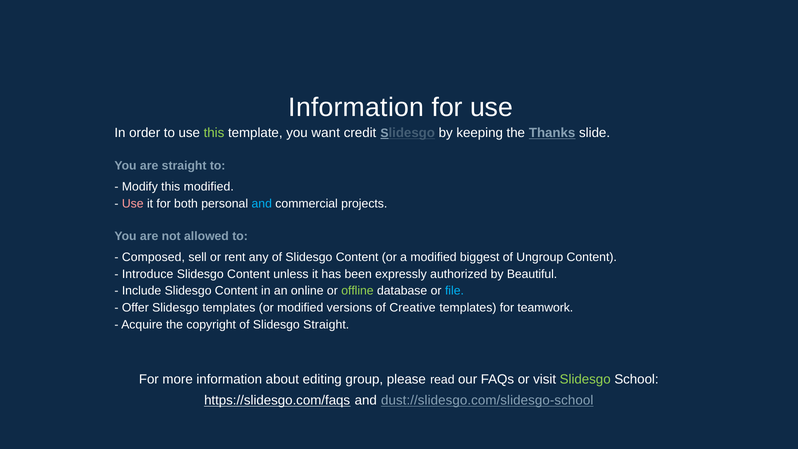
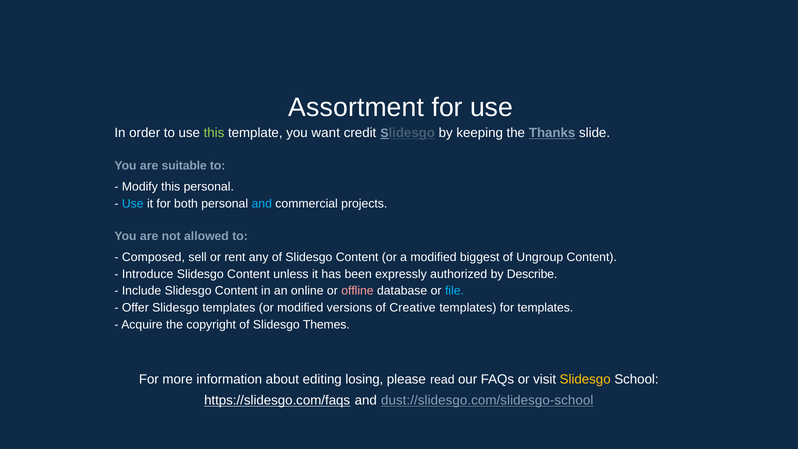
Information: Information -> Assortment (356, 107)
are straight: straight -> suitable (184, 166)
this modified: modified -> personal (209, 187)
Use colour: pink -> light blue (133, 204)
Beautiful: Beautiful -> Describe (532, 274)
offline colour: light green -> pink (357, 291)
for teamwork: teamwork -> templates (545, 308)
Slidesgo Straight: Straight -> Themes (326, 324)
group: group -> losing (364, 379)
Slidesgo colour: light green -> yellow (585, 379)
